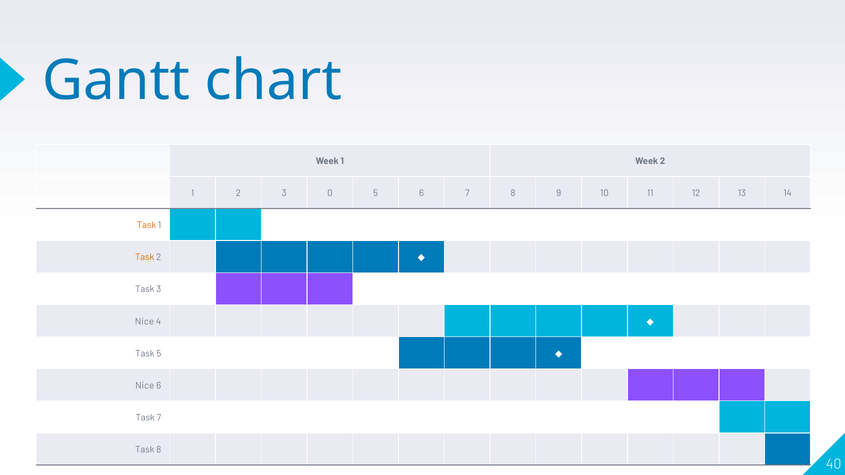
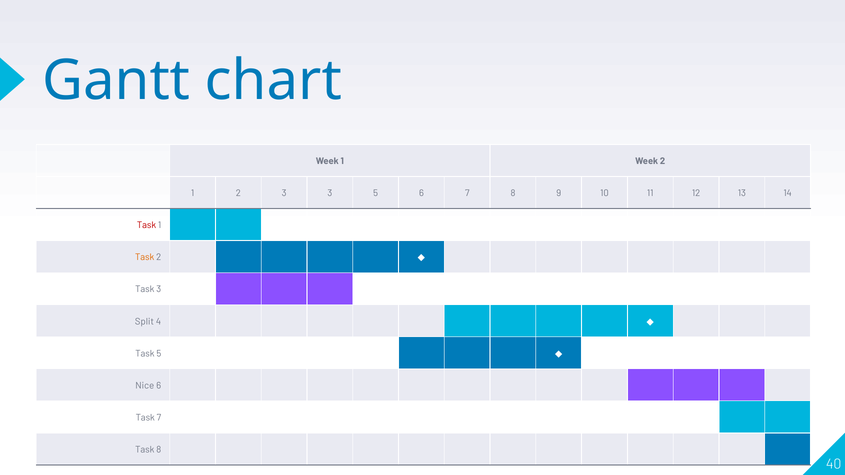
3 0: 0 -> 3 (330, 193)
Task colour: orange -> red (147, 225)
Nice: Nice -> Split (144, 322)
